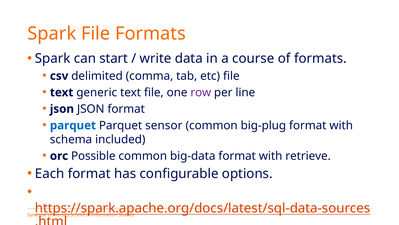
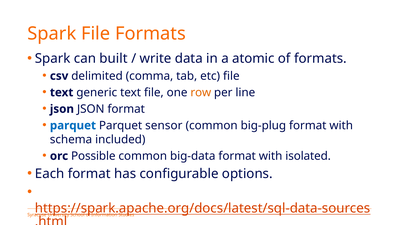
start: start -> built (114, 58)
course: course -> atomic (253, 58)
row colour: purple -> orange (201, 92)
retrieve: retrieve -> isolated (308, 156)
